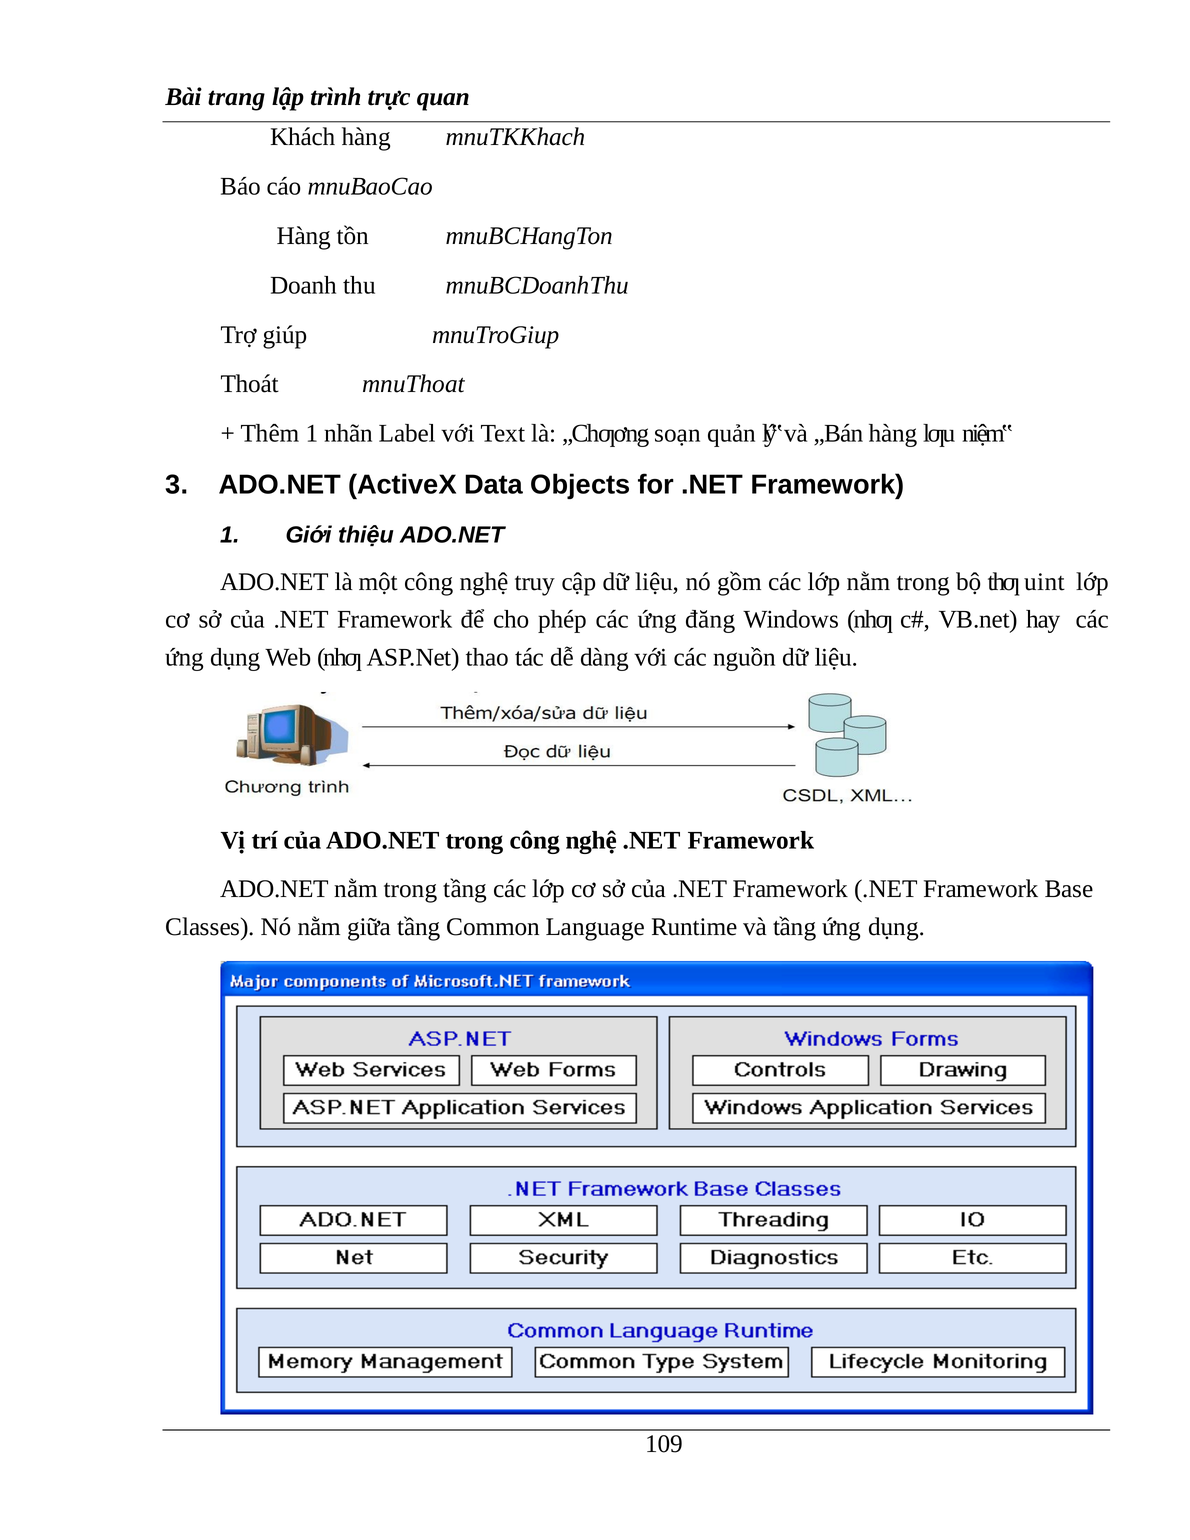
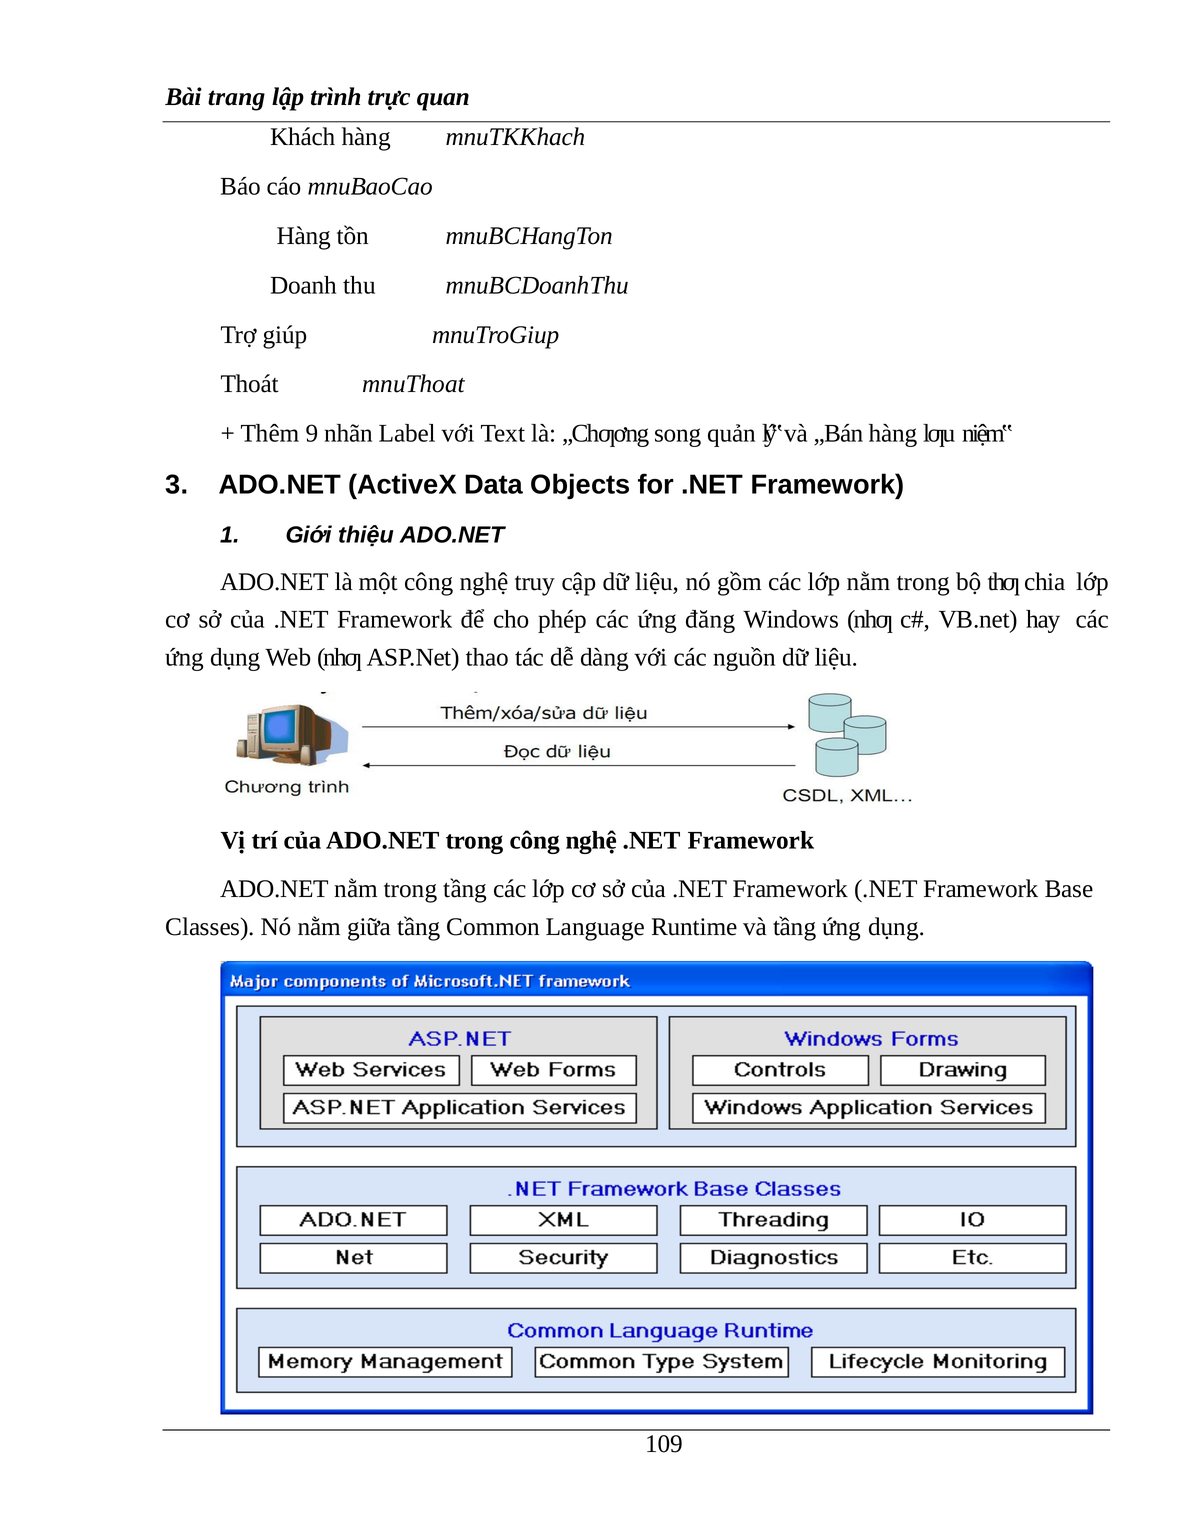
Thêm 1: 1 -> 9 (312, 434)
soạn: soạn -> song (678, 434)
uint: uint -> chia (1045, 582)
